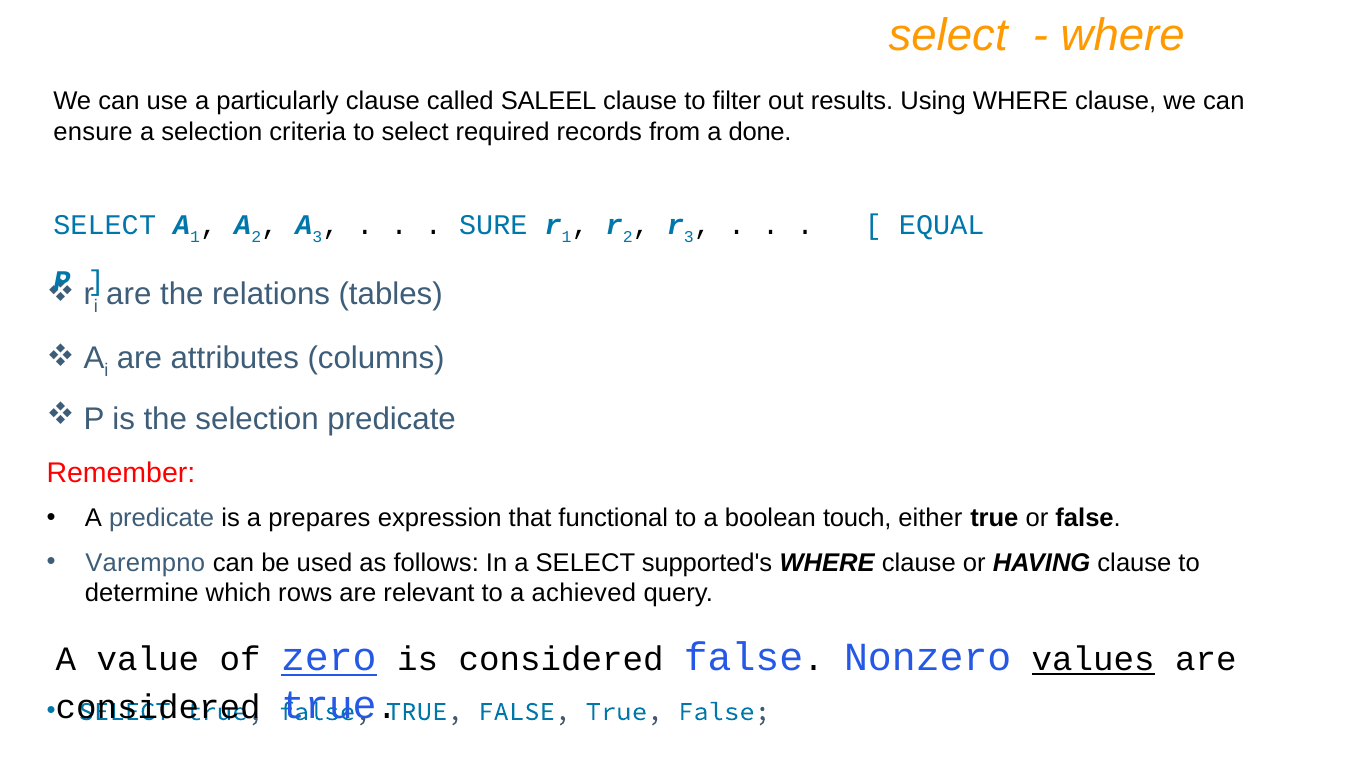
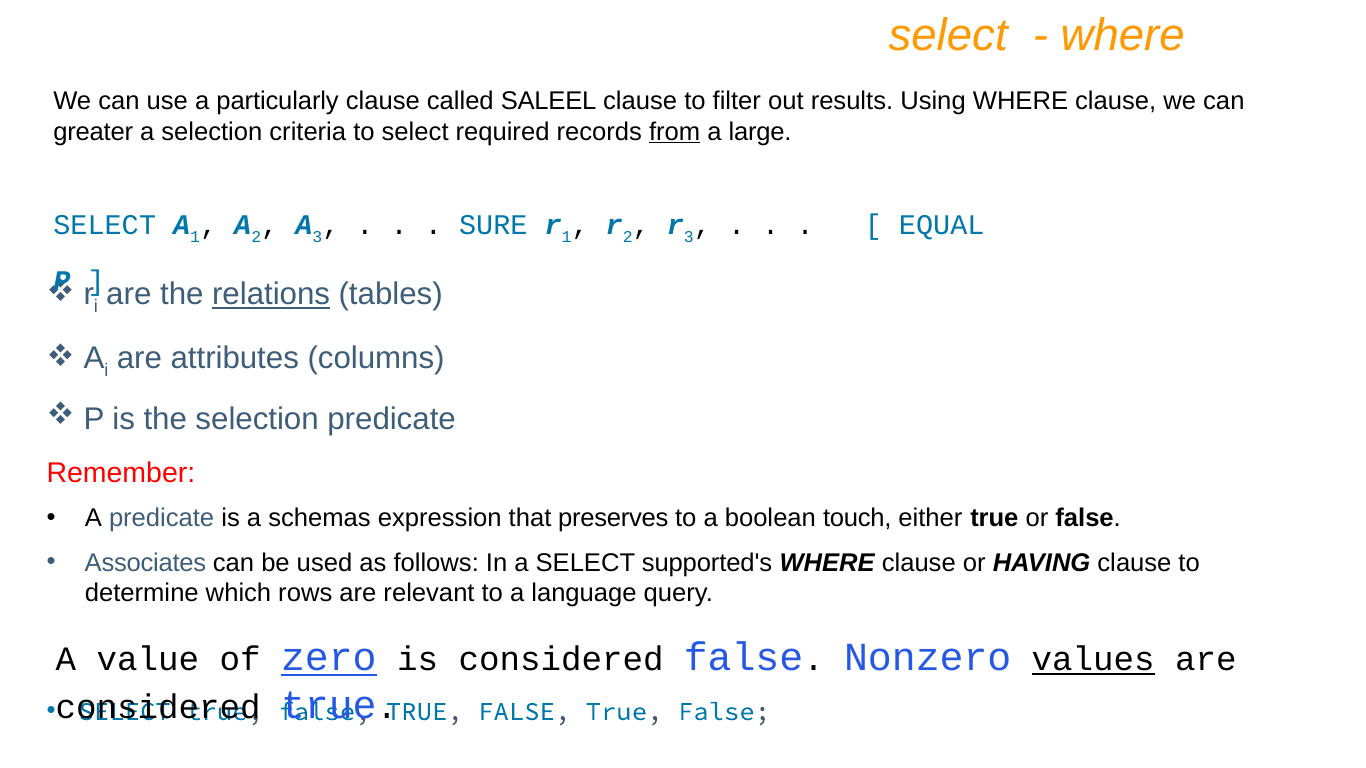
ensure: ensure -> greater (93, 132)
from underline: none -> present (675, 132)
done: done -> large (760, 132)
relations underline: none -> present (271, 294)
prepares: prepares -> schemas (320, 519)
functional: functional -> preserves (613, 519)
Varempno: Varempno -> Associates (145, 563)
achieved: achieved -> language (584, 594)
